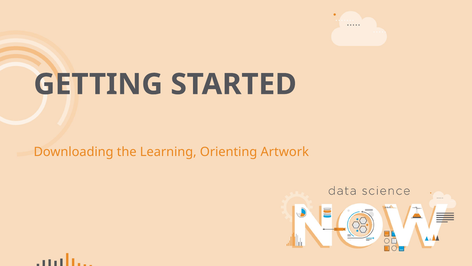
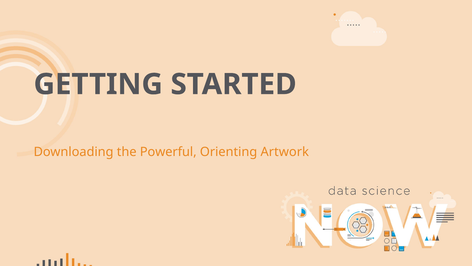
Learning: Learning -> Powerful (168, 152)
